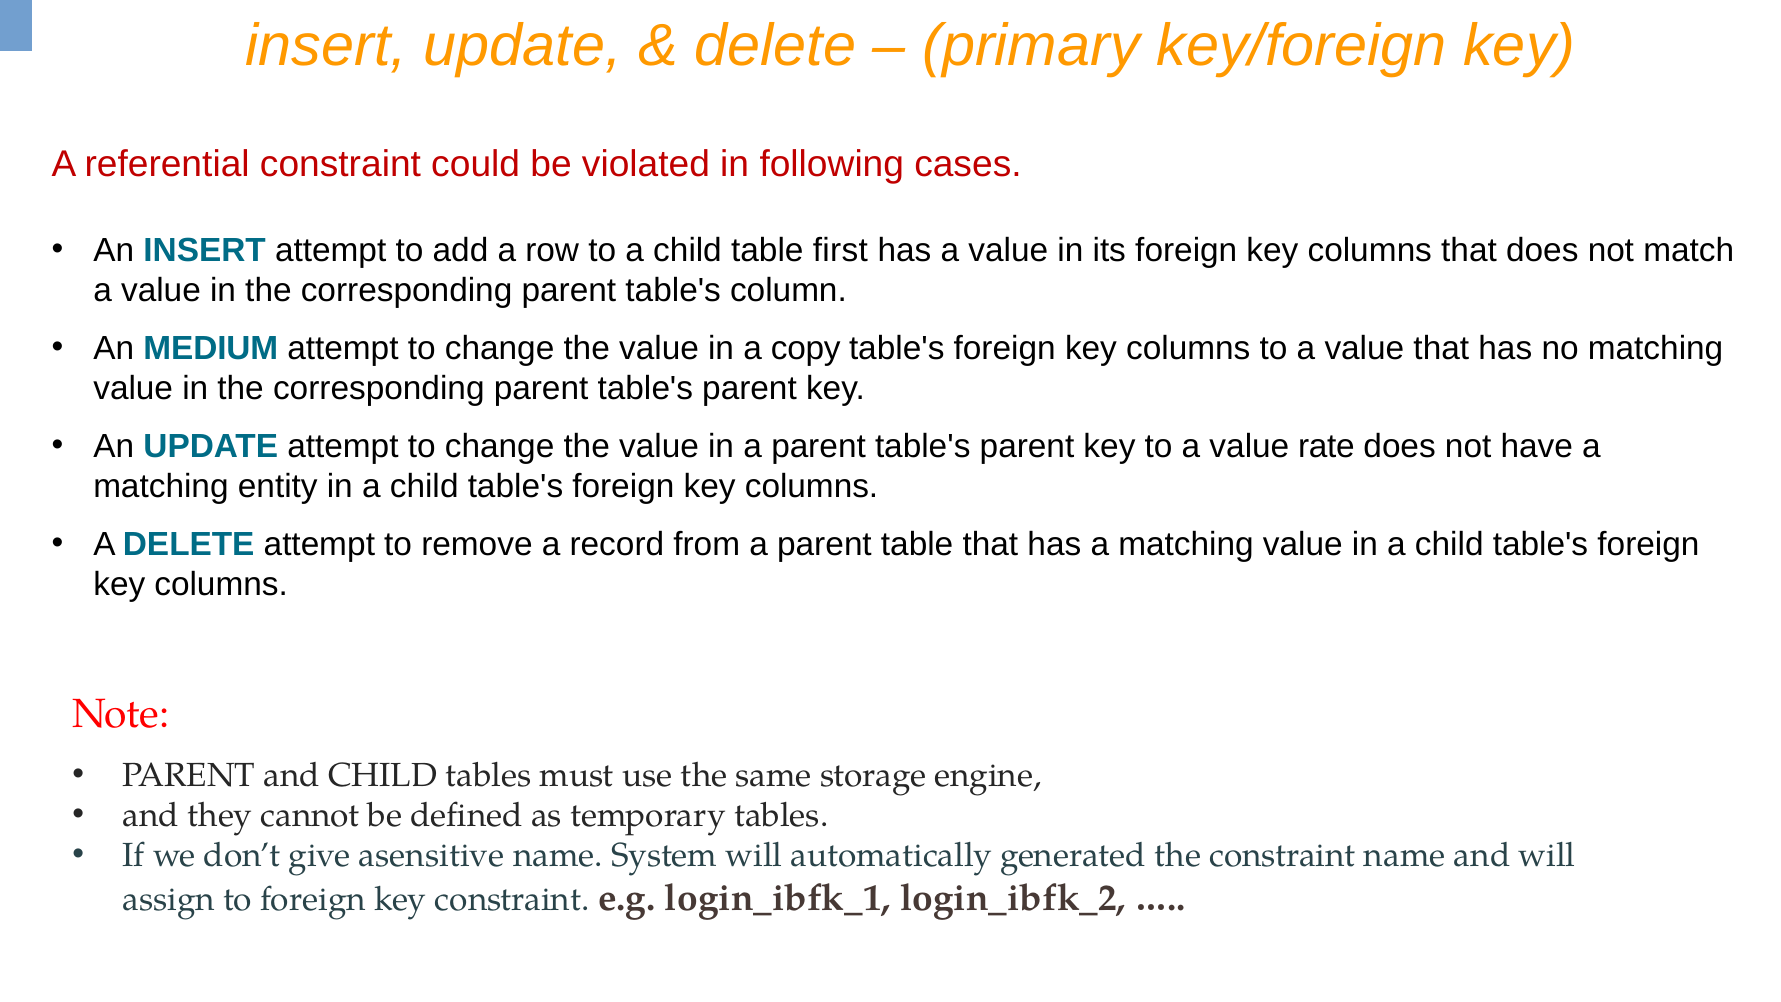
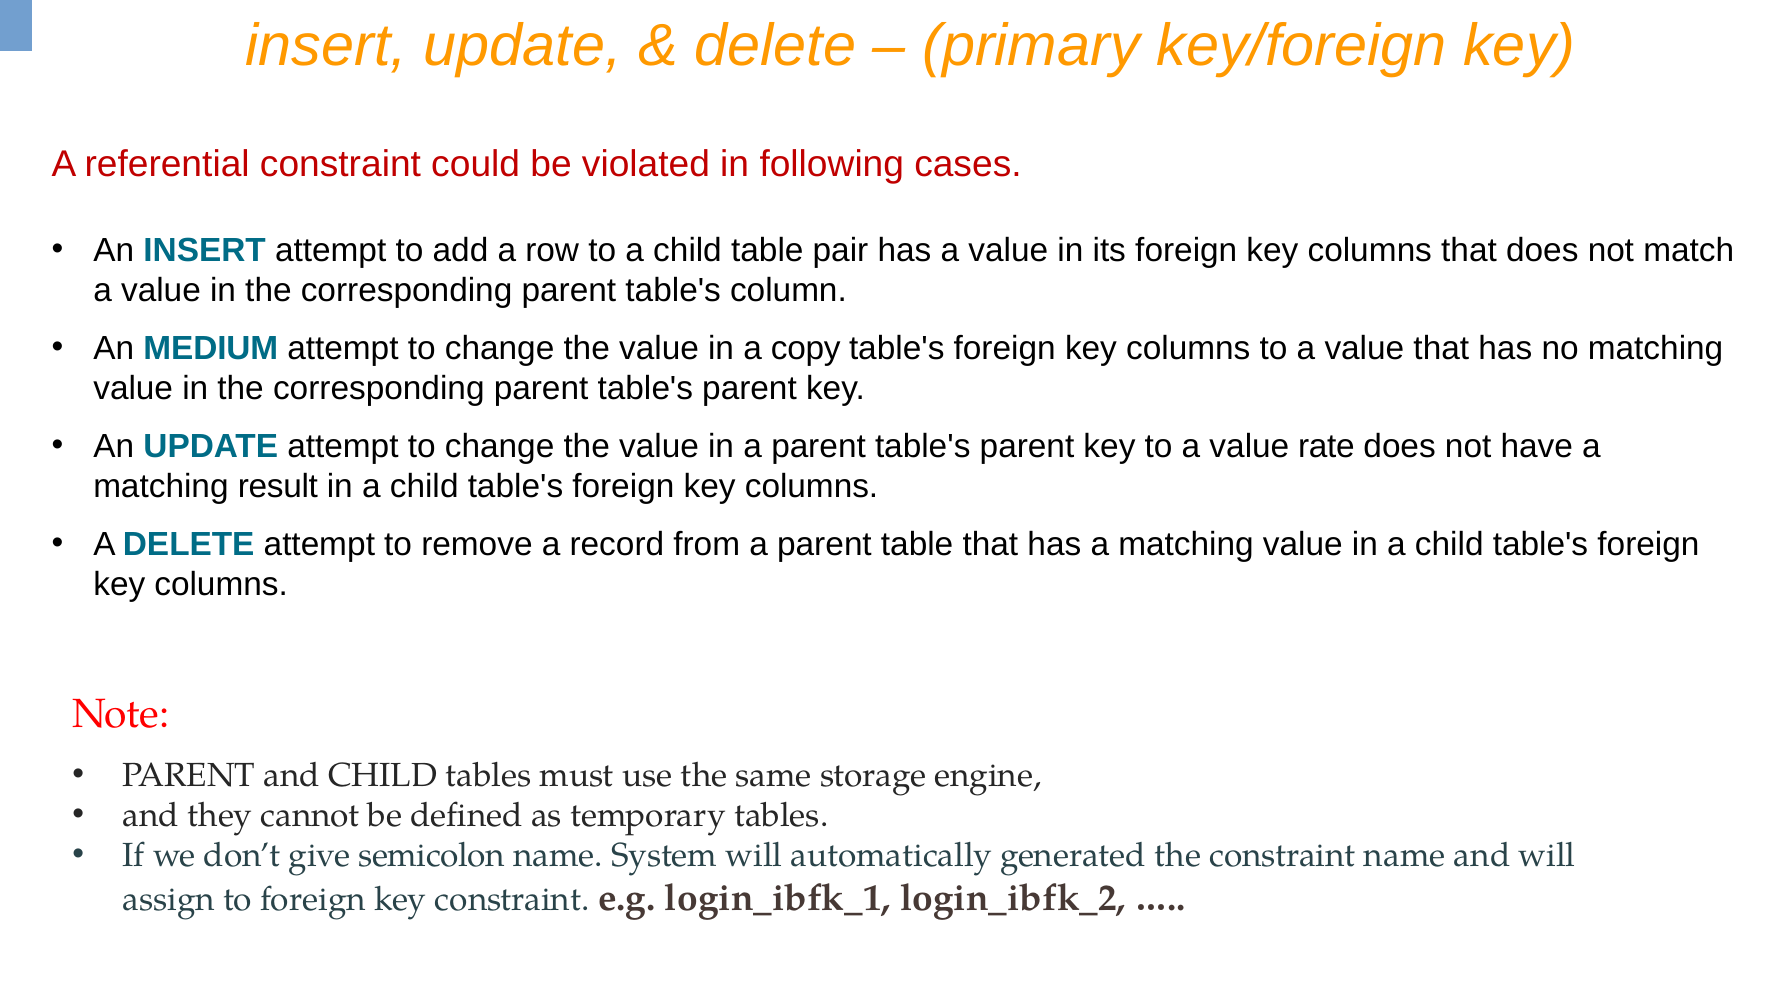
first: first -> pair (840, 251)
entity: entity -> result (278, 487)
asensitive: asensitive -> semicolon (432, 855)
